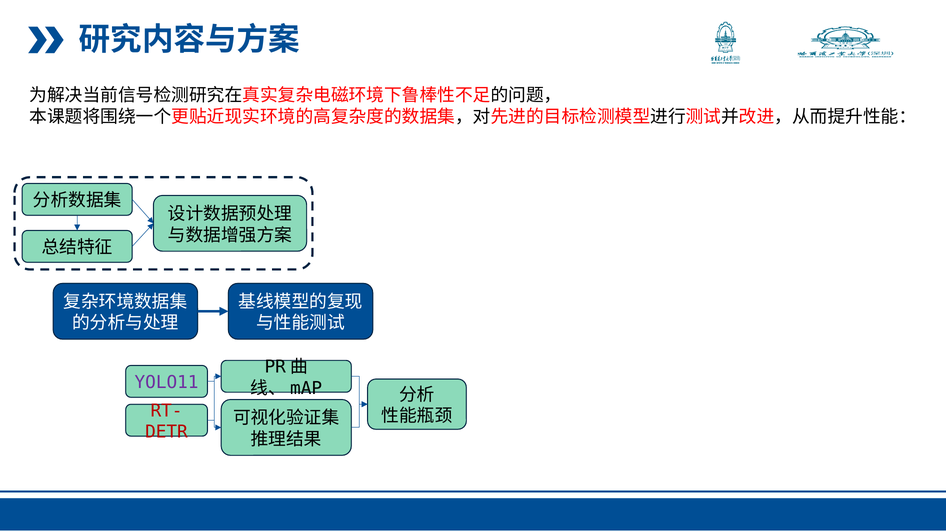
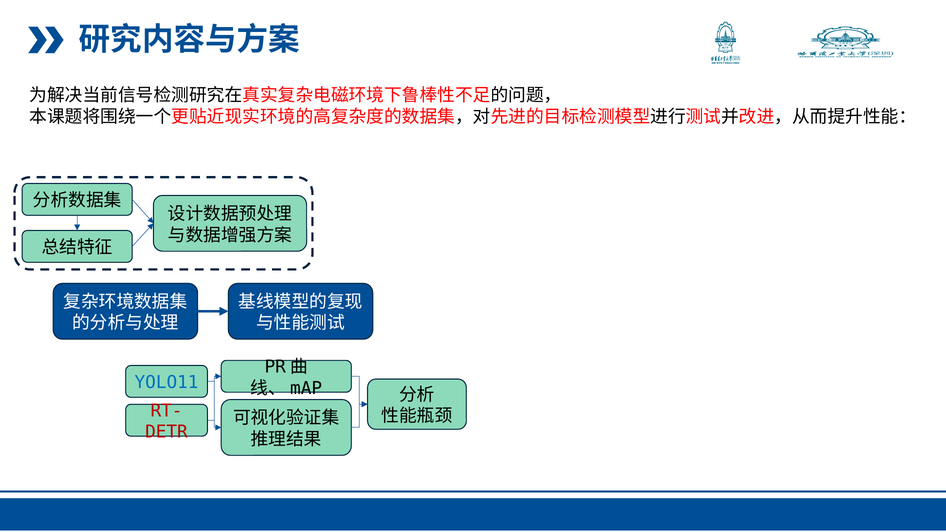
YOLO11 colour: purple -> blue (167, 383)
